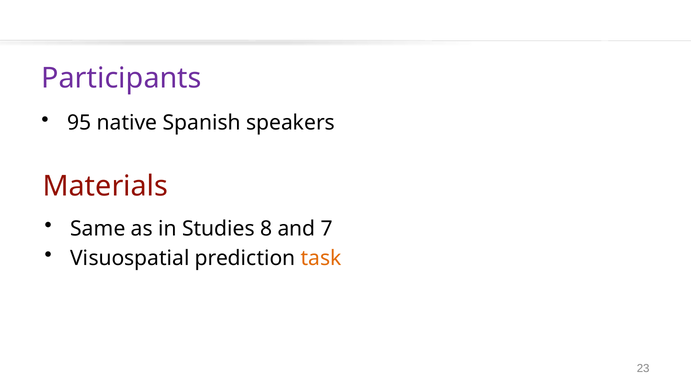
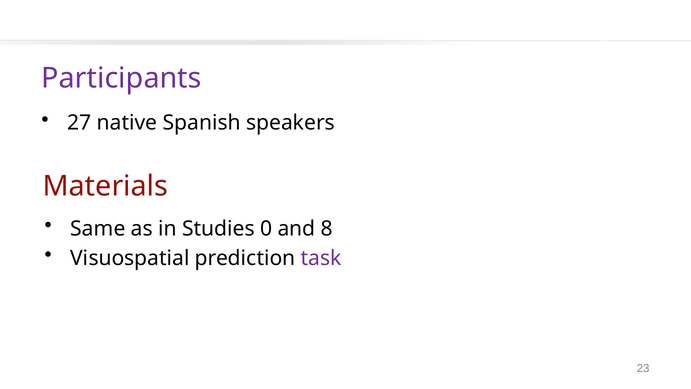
95: 95 -> 27 (79, 123)
8: 8 -> 0 (266, 229)
7: 7 -> 8 (327, 229)
task colour: orange -> purple (321, 258)
